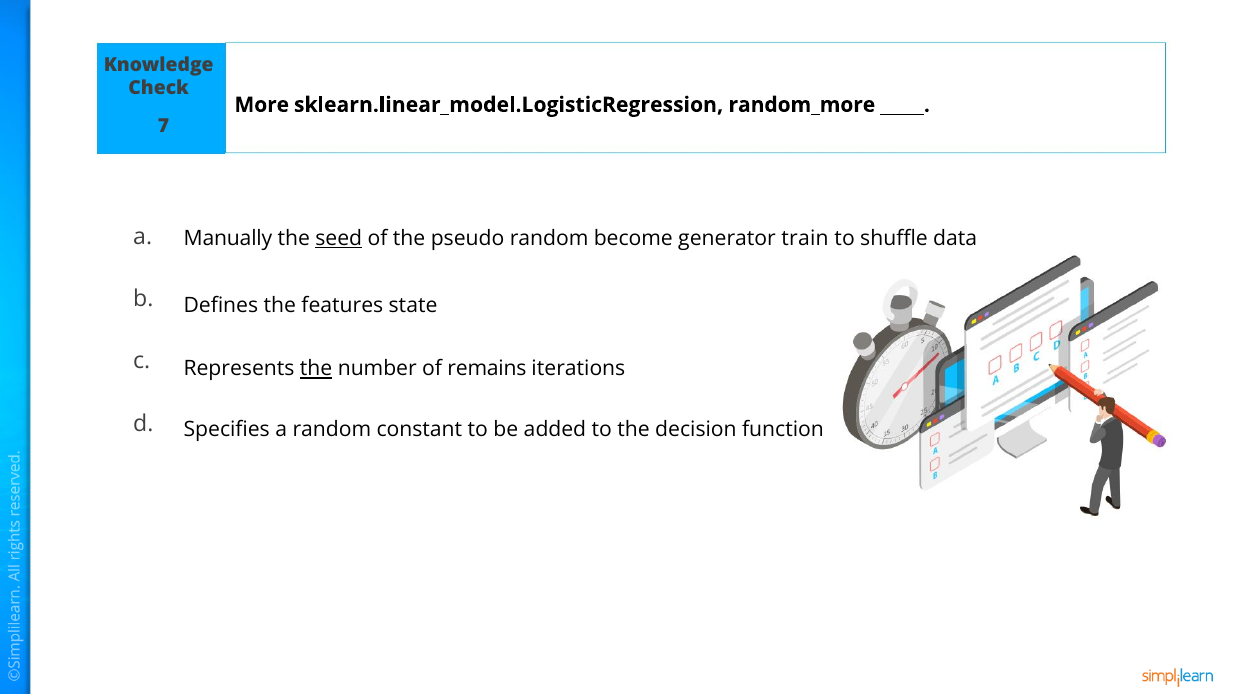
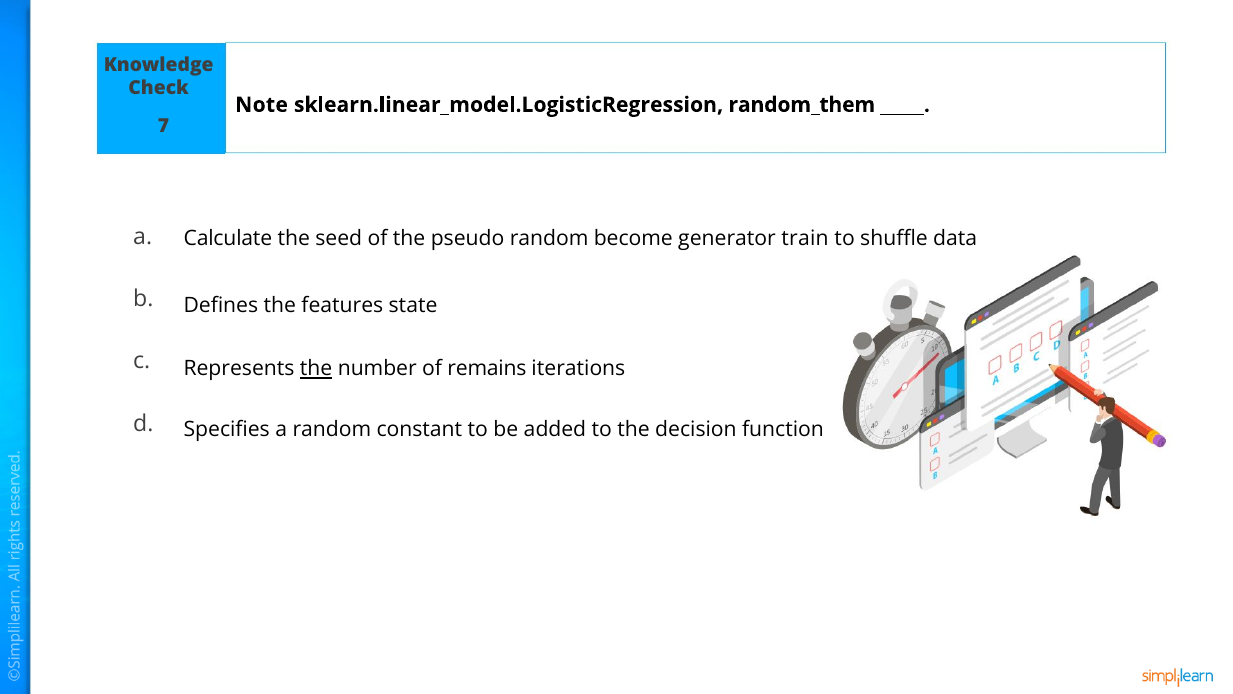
More: More -> Note (262, 105)
random_more: random_more -> random_them (802, 105)
Manually: Manually -> Calculate (228, 238)
seed underline: present -> none (339, 238)
